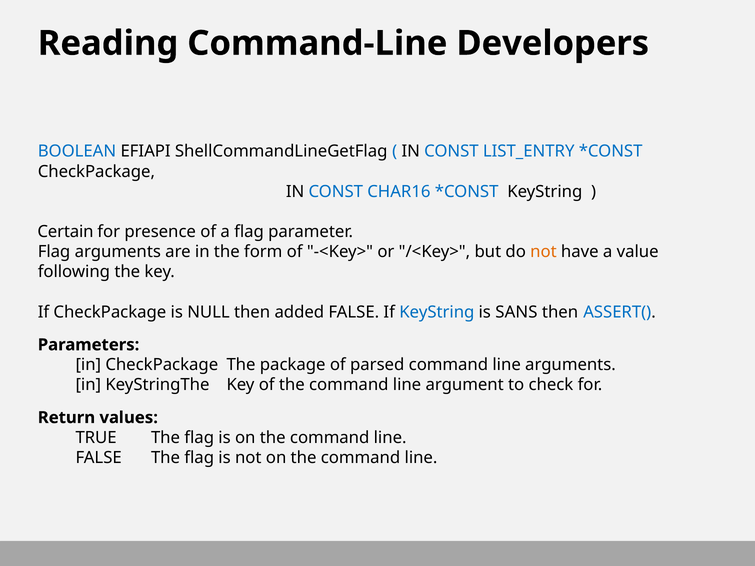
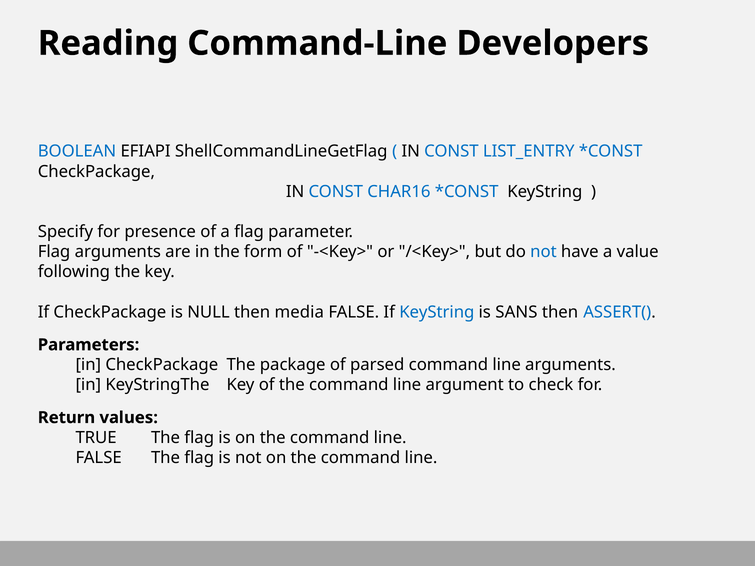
Certain: Certain -> Specify (65, 232)
not colour: orange -> blue (543, 252)
added: added -> media (299, 312)
